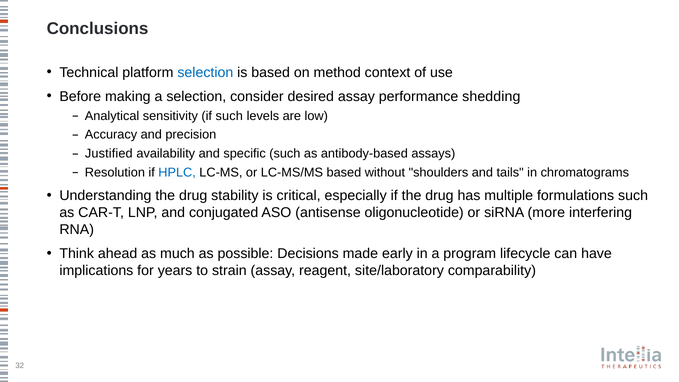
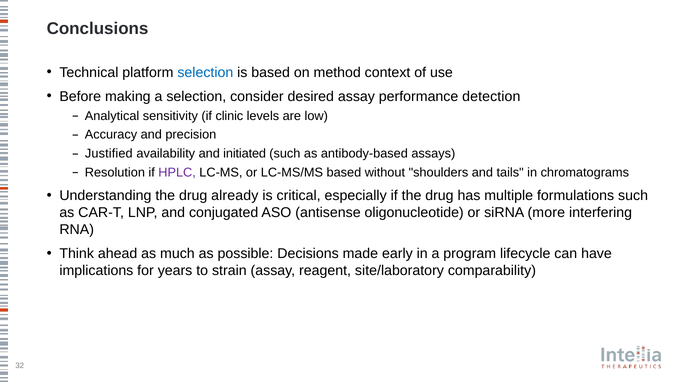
shedding: shedding -> detection (491, 96)
if such: such -> clinic (229, 116)
specific: specific -> initiated (245, 154)
HPLC colour: blue -> purple (177, 172)
stability: stability -> already (235, 196)
